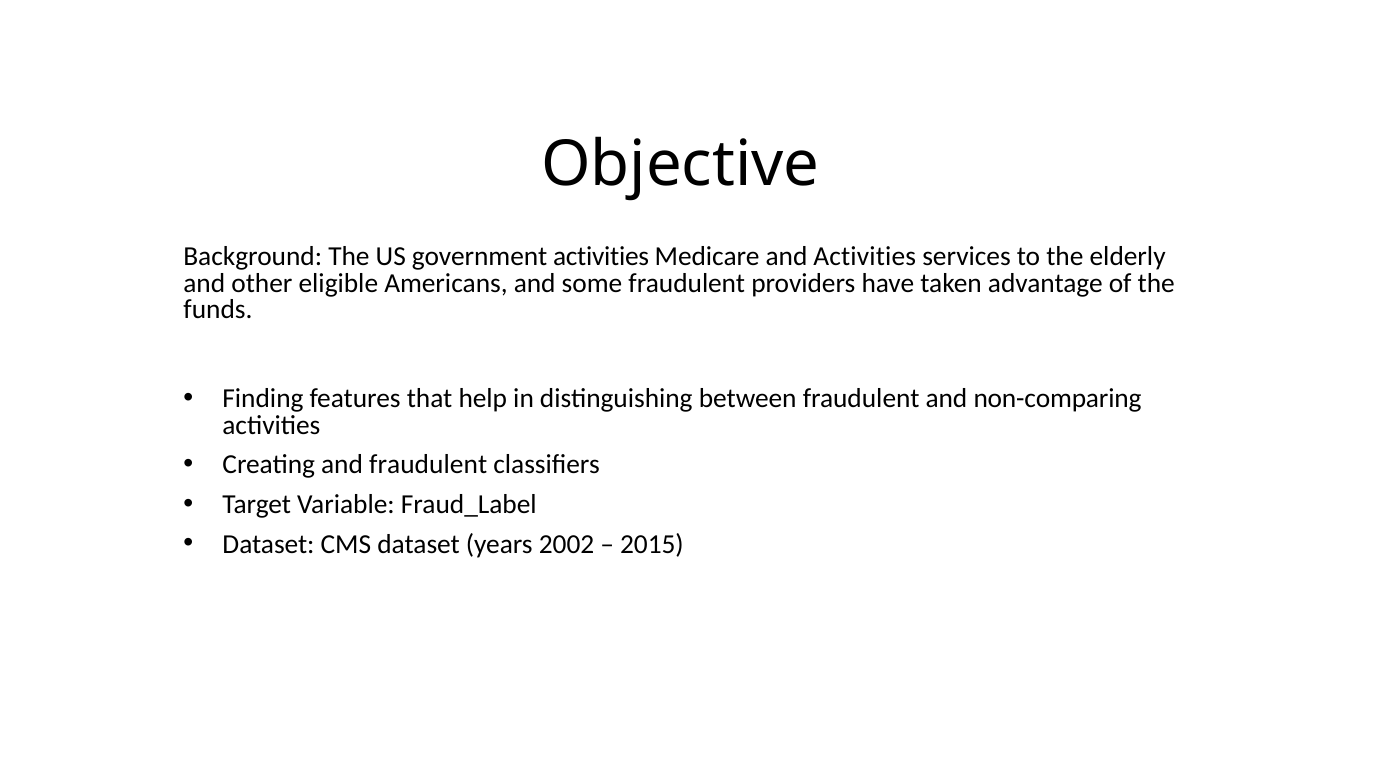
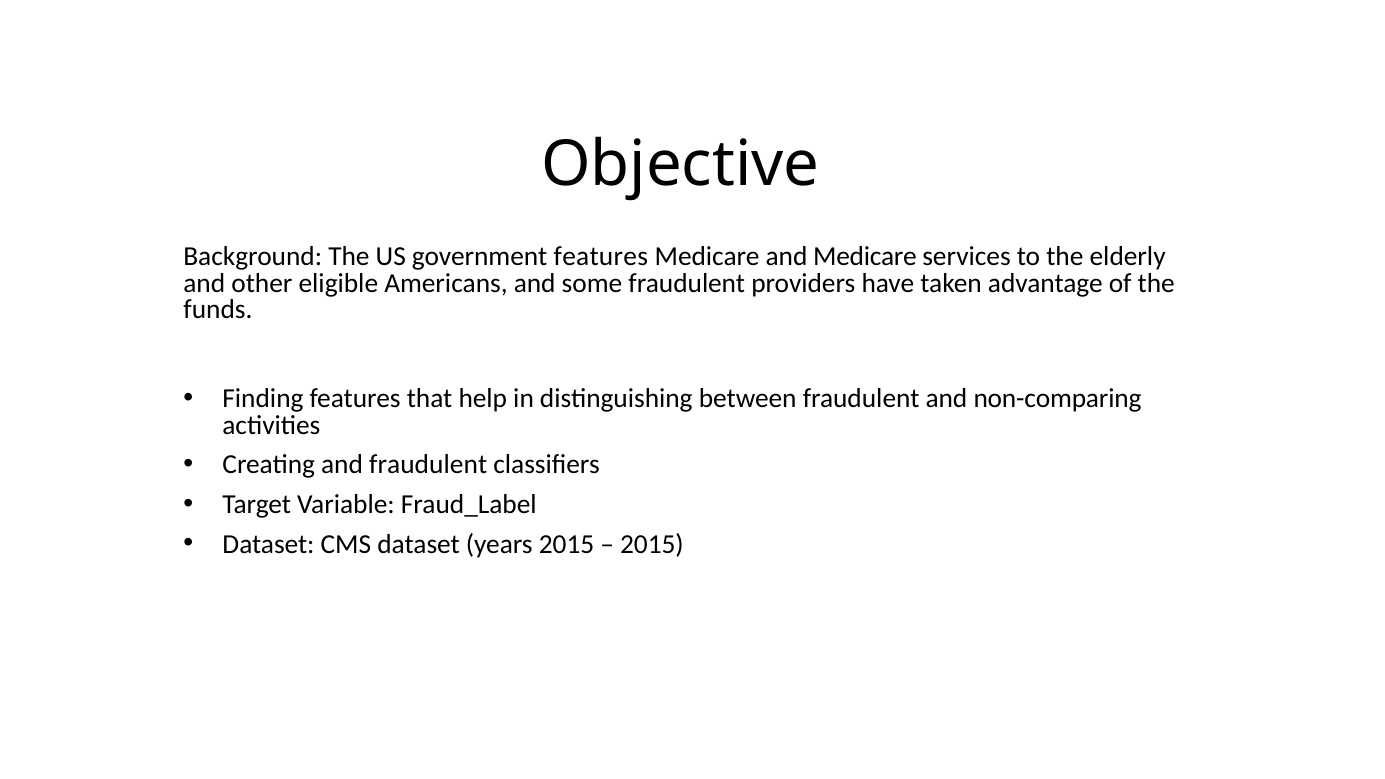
government activities: activities -> features (601, 257)
and Activities: Activities -> Medicare (865, 257)
years 2002: 2002 -> 2015 (567, 544)
